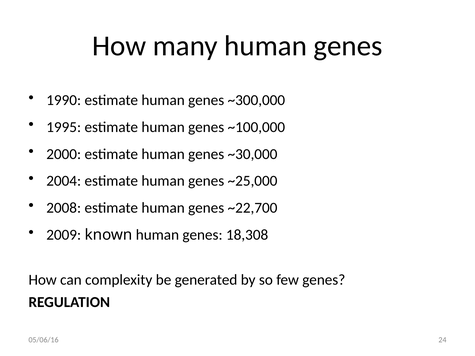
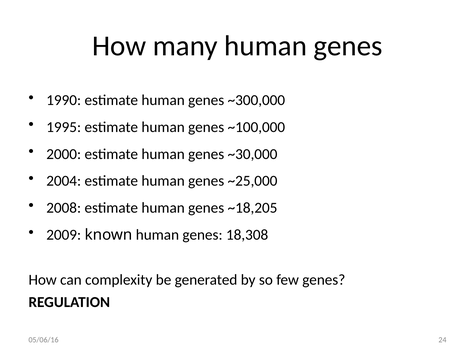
~22,700: ~22,700 -> ~18,205 (252, 208)
